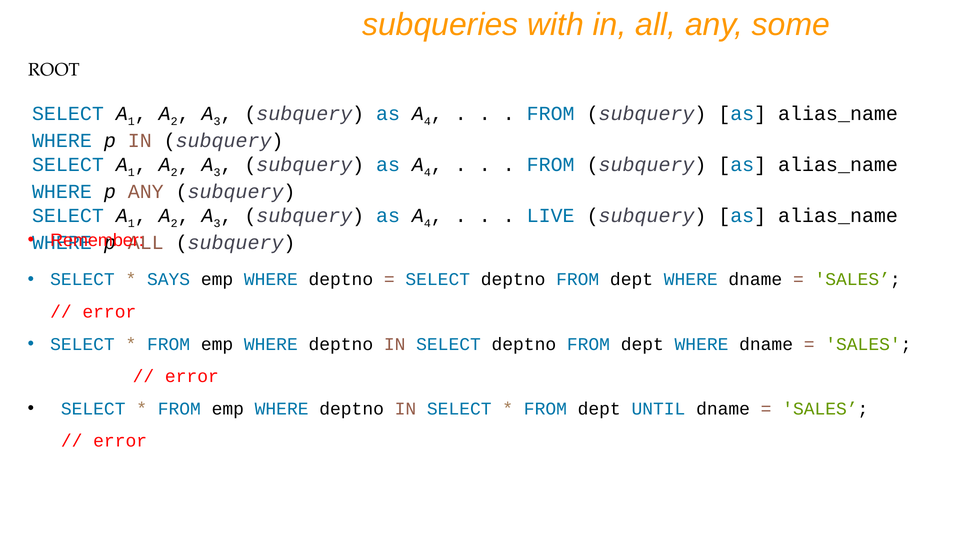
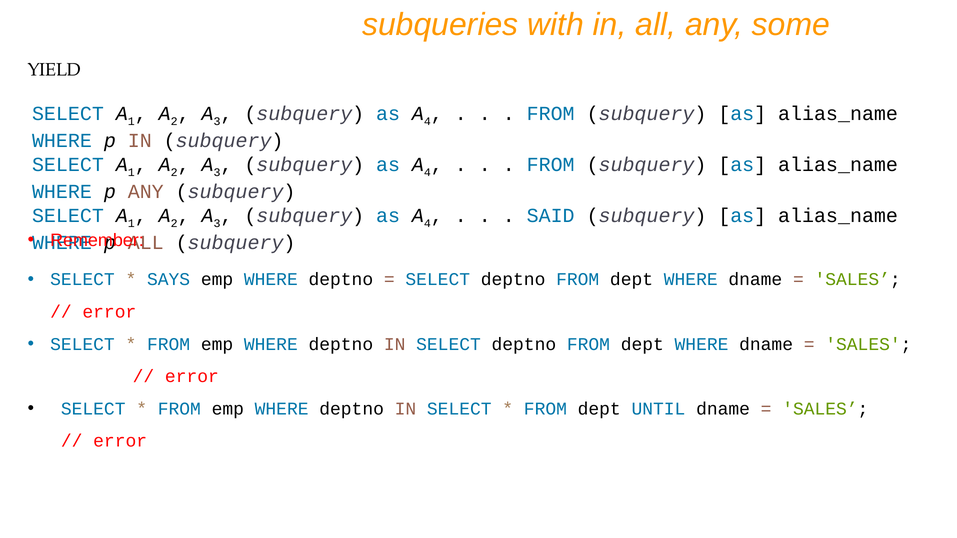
ROOT: ROOT -> YIELD (54, 70)
LIVE: LIVE -> SAID (551, 216)
